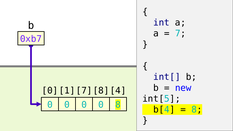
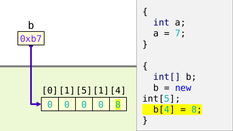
7: 7 -> 5 (84, 91)
8: 8 -> 1 (101, 91)
